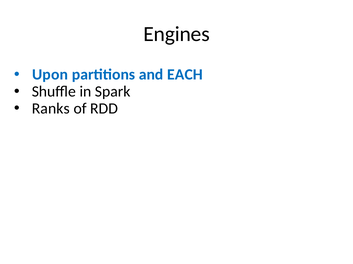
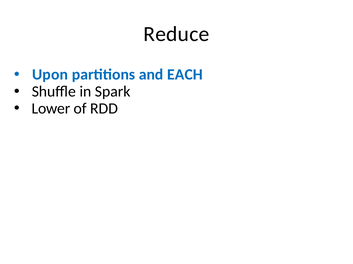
Engines: Engines -> Reduce (176, 34)
Ranks: Ranks -> Lower (51, 109)
